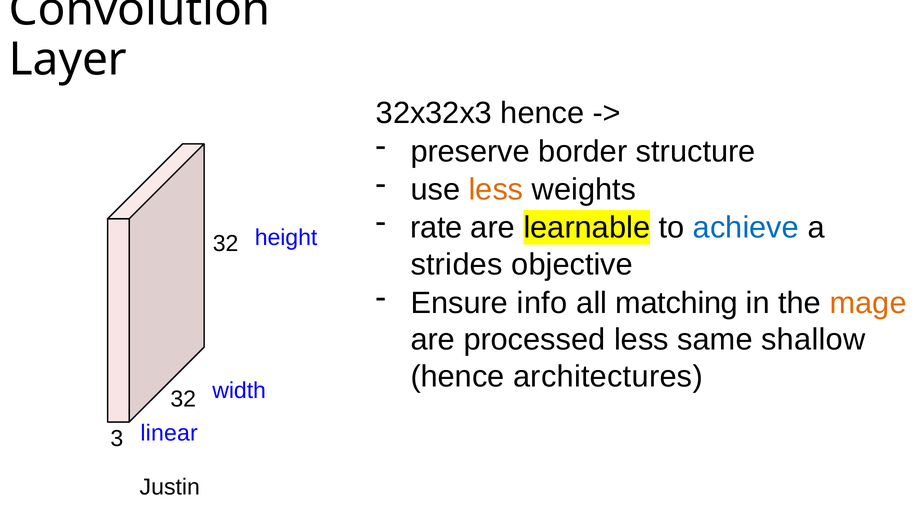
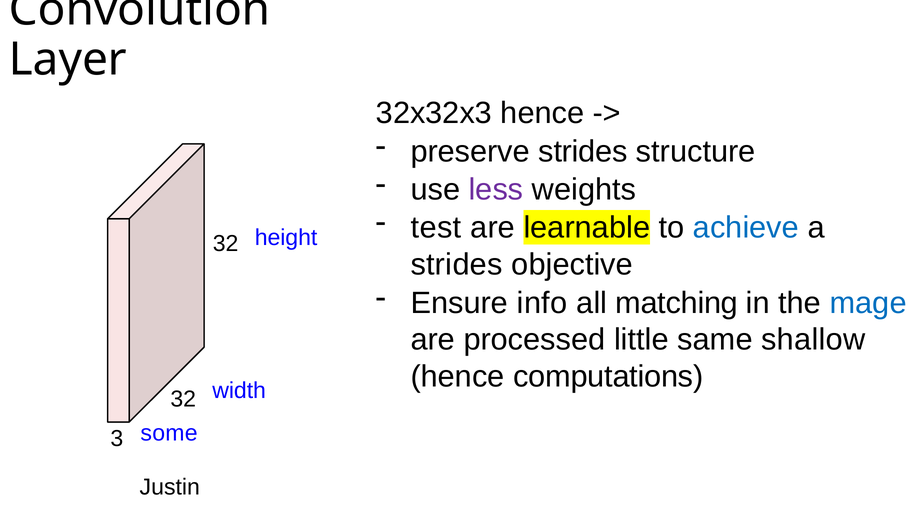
preserve border: border -> strides (583, 151)
less colour: orange -> purple (496, 190)
rate: rate -> test (436, 228)
mage colour: orange -> blue (868, 303)
processed less: less -> little (641, 340)
architectures: architectures -> computations (608, 377)
linear: linear -> some (169, 433)
